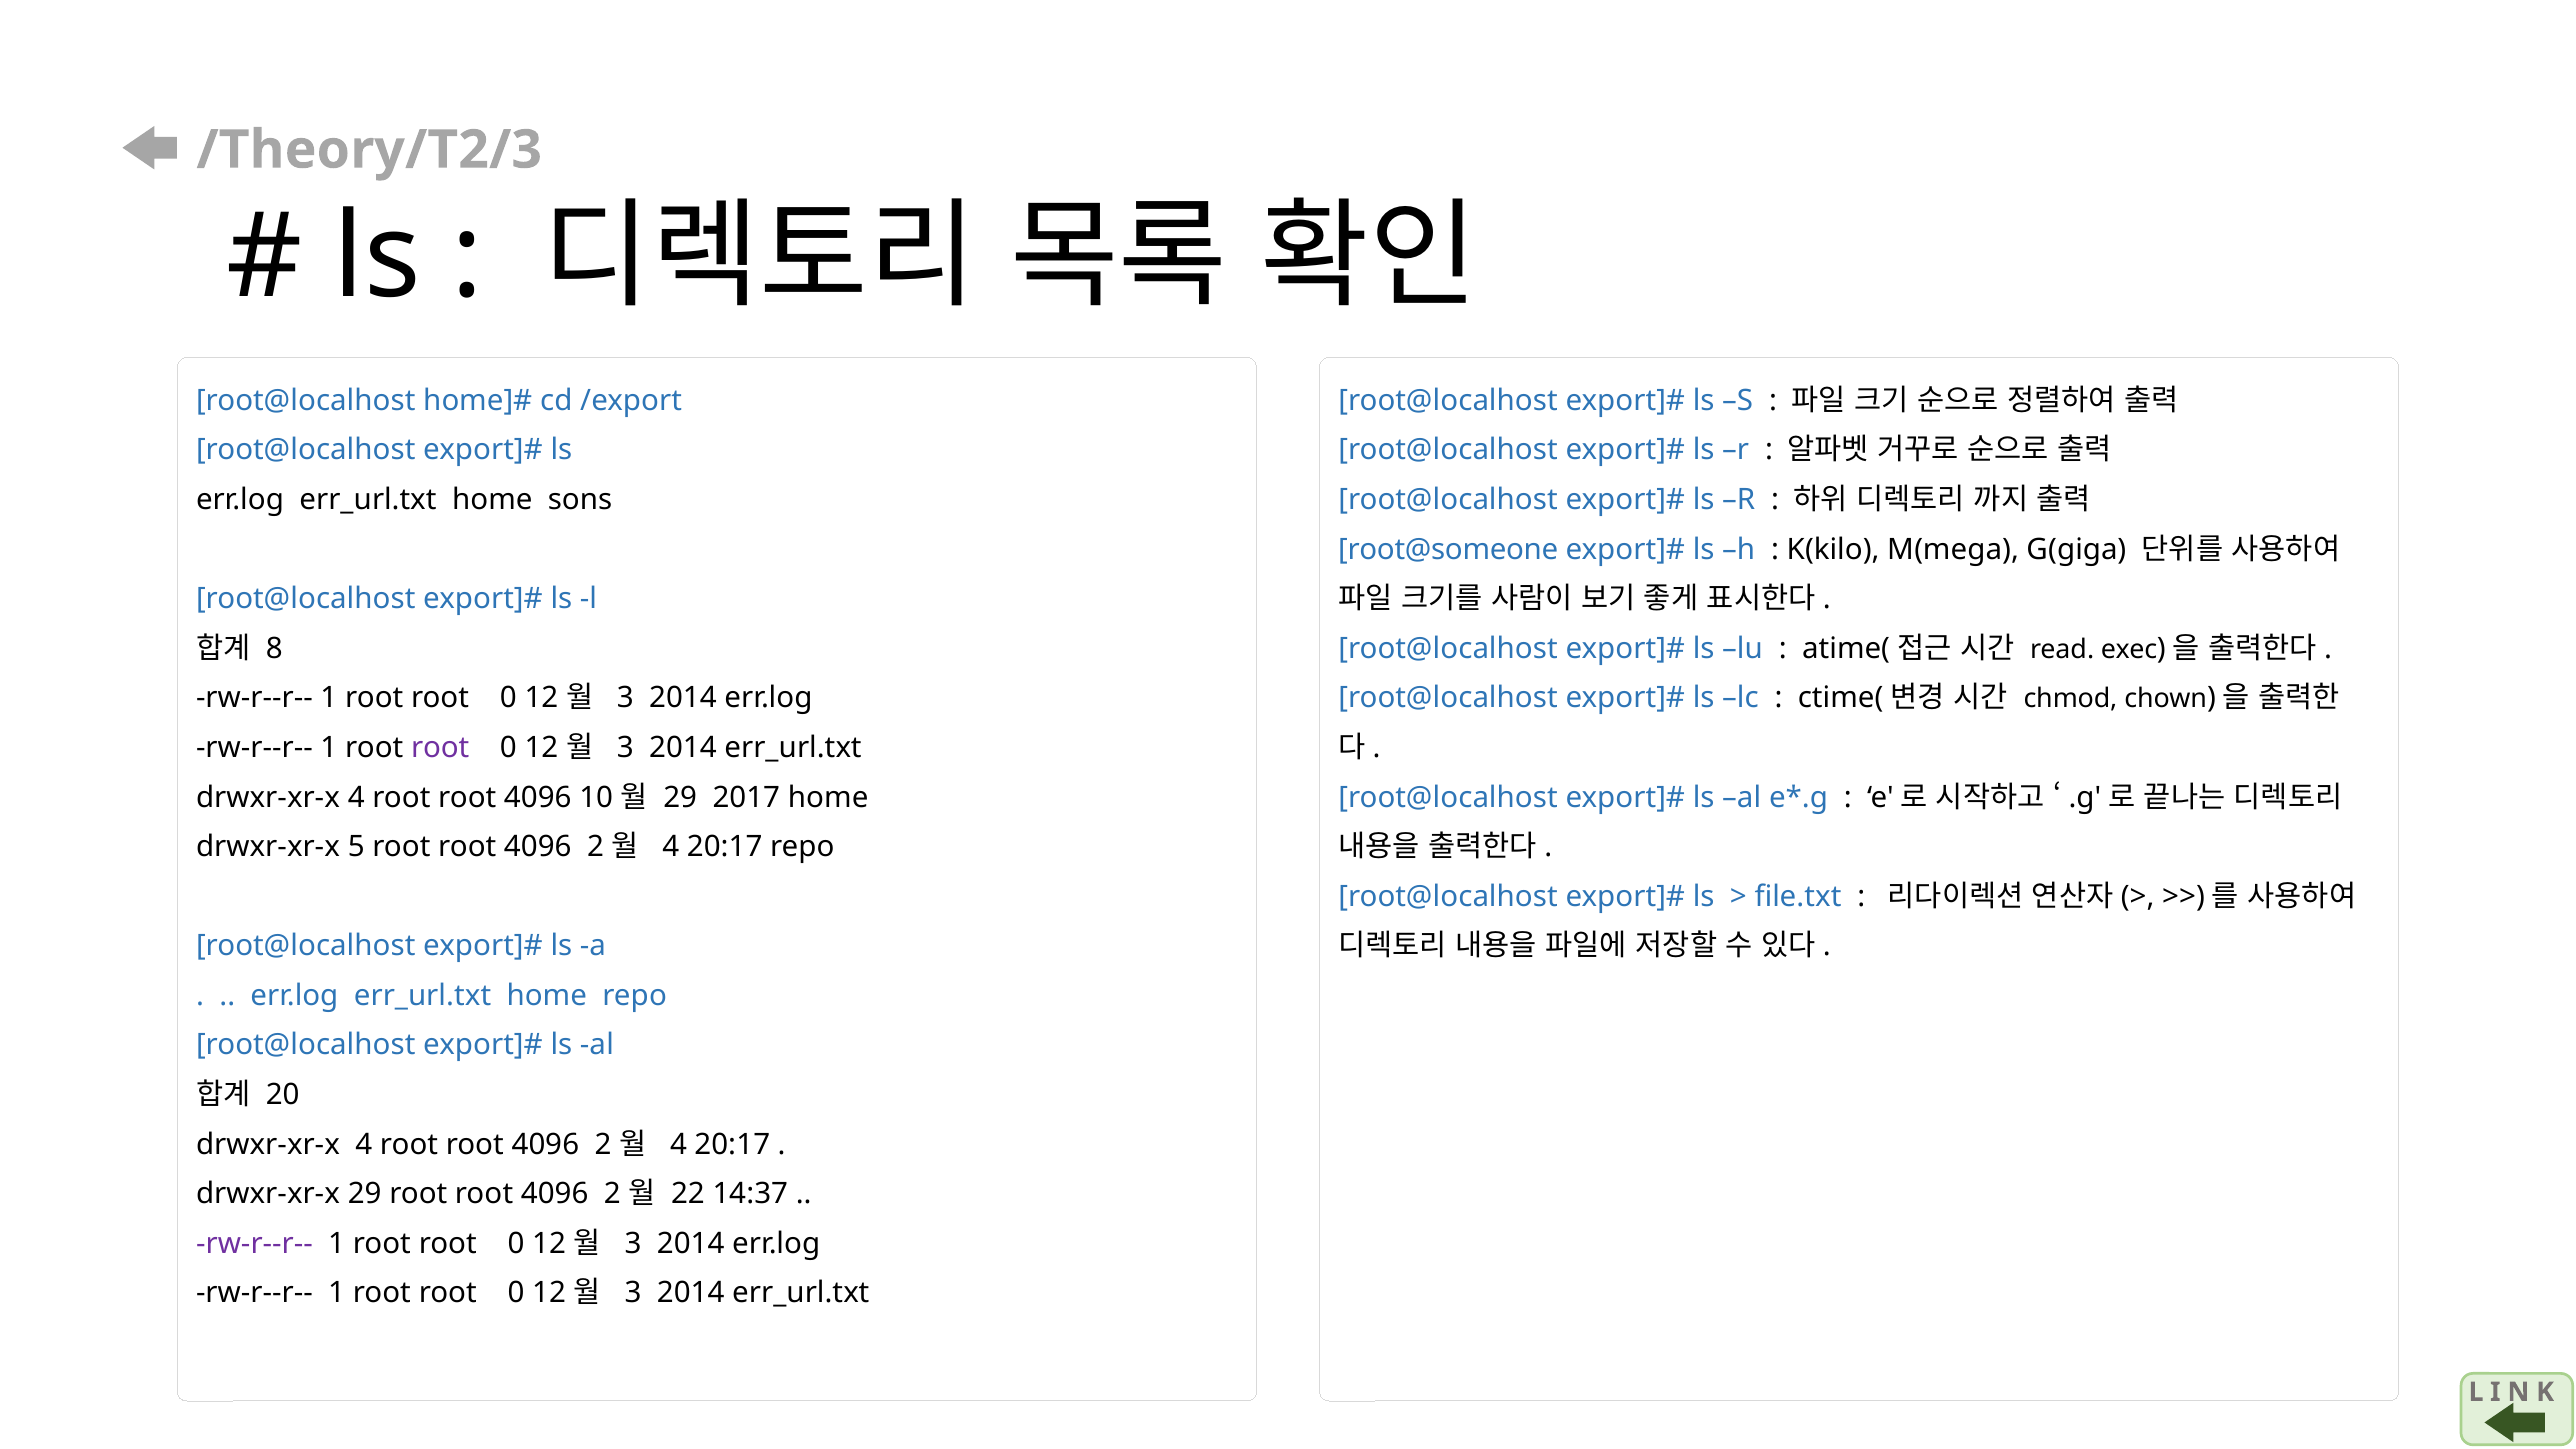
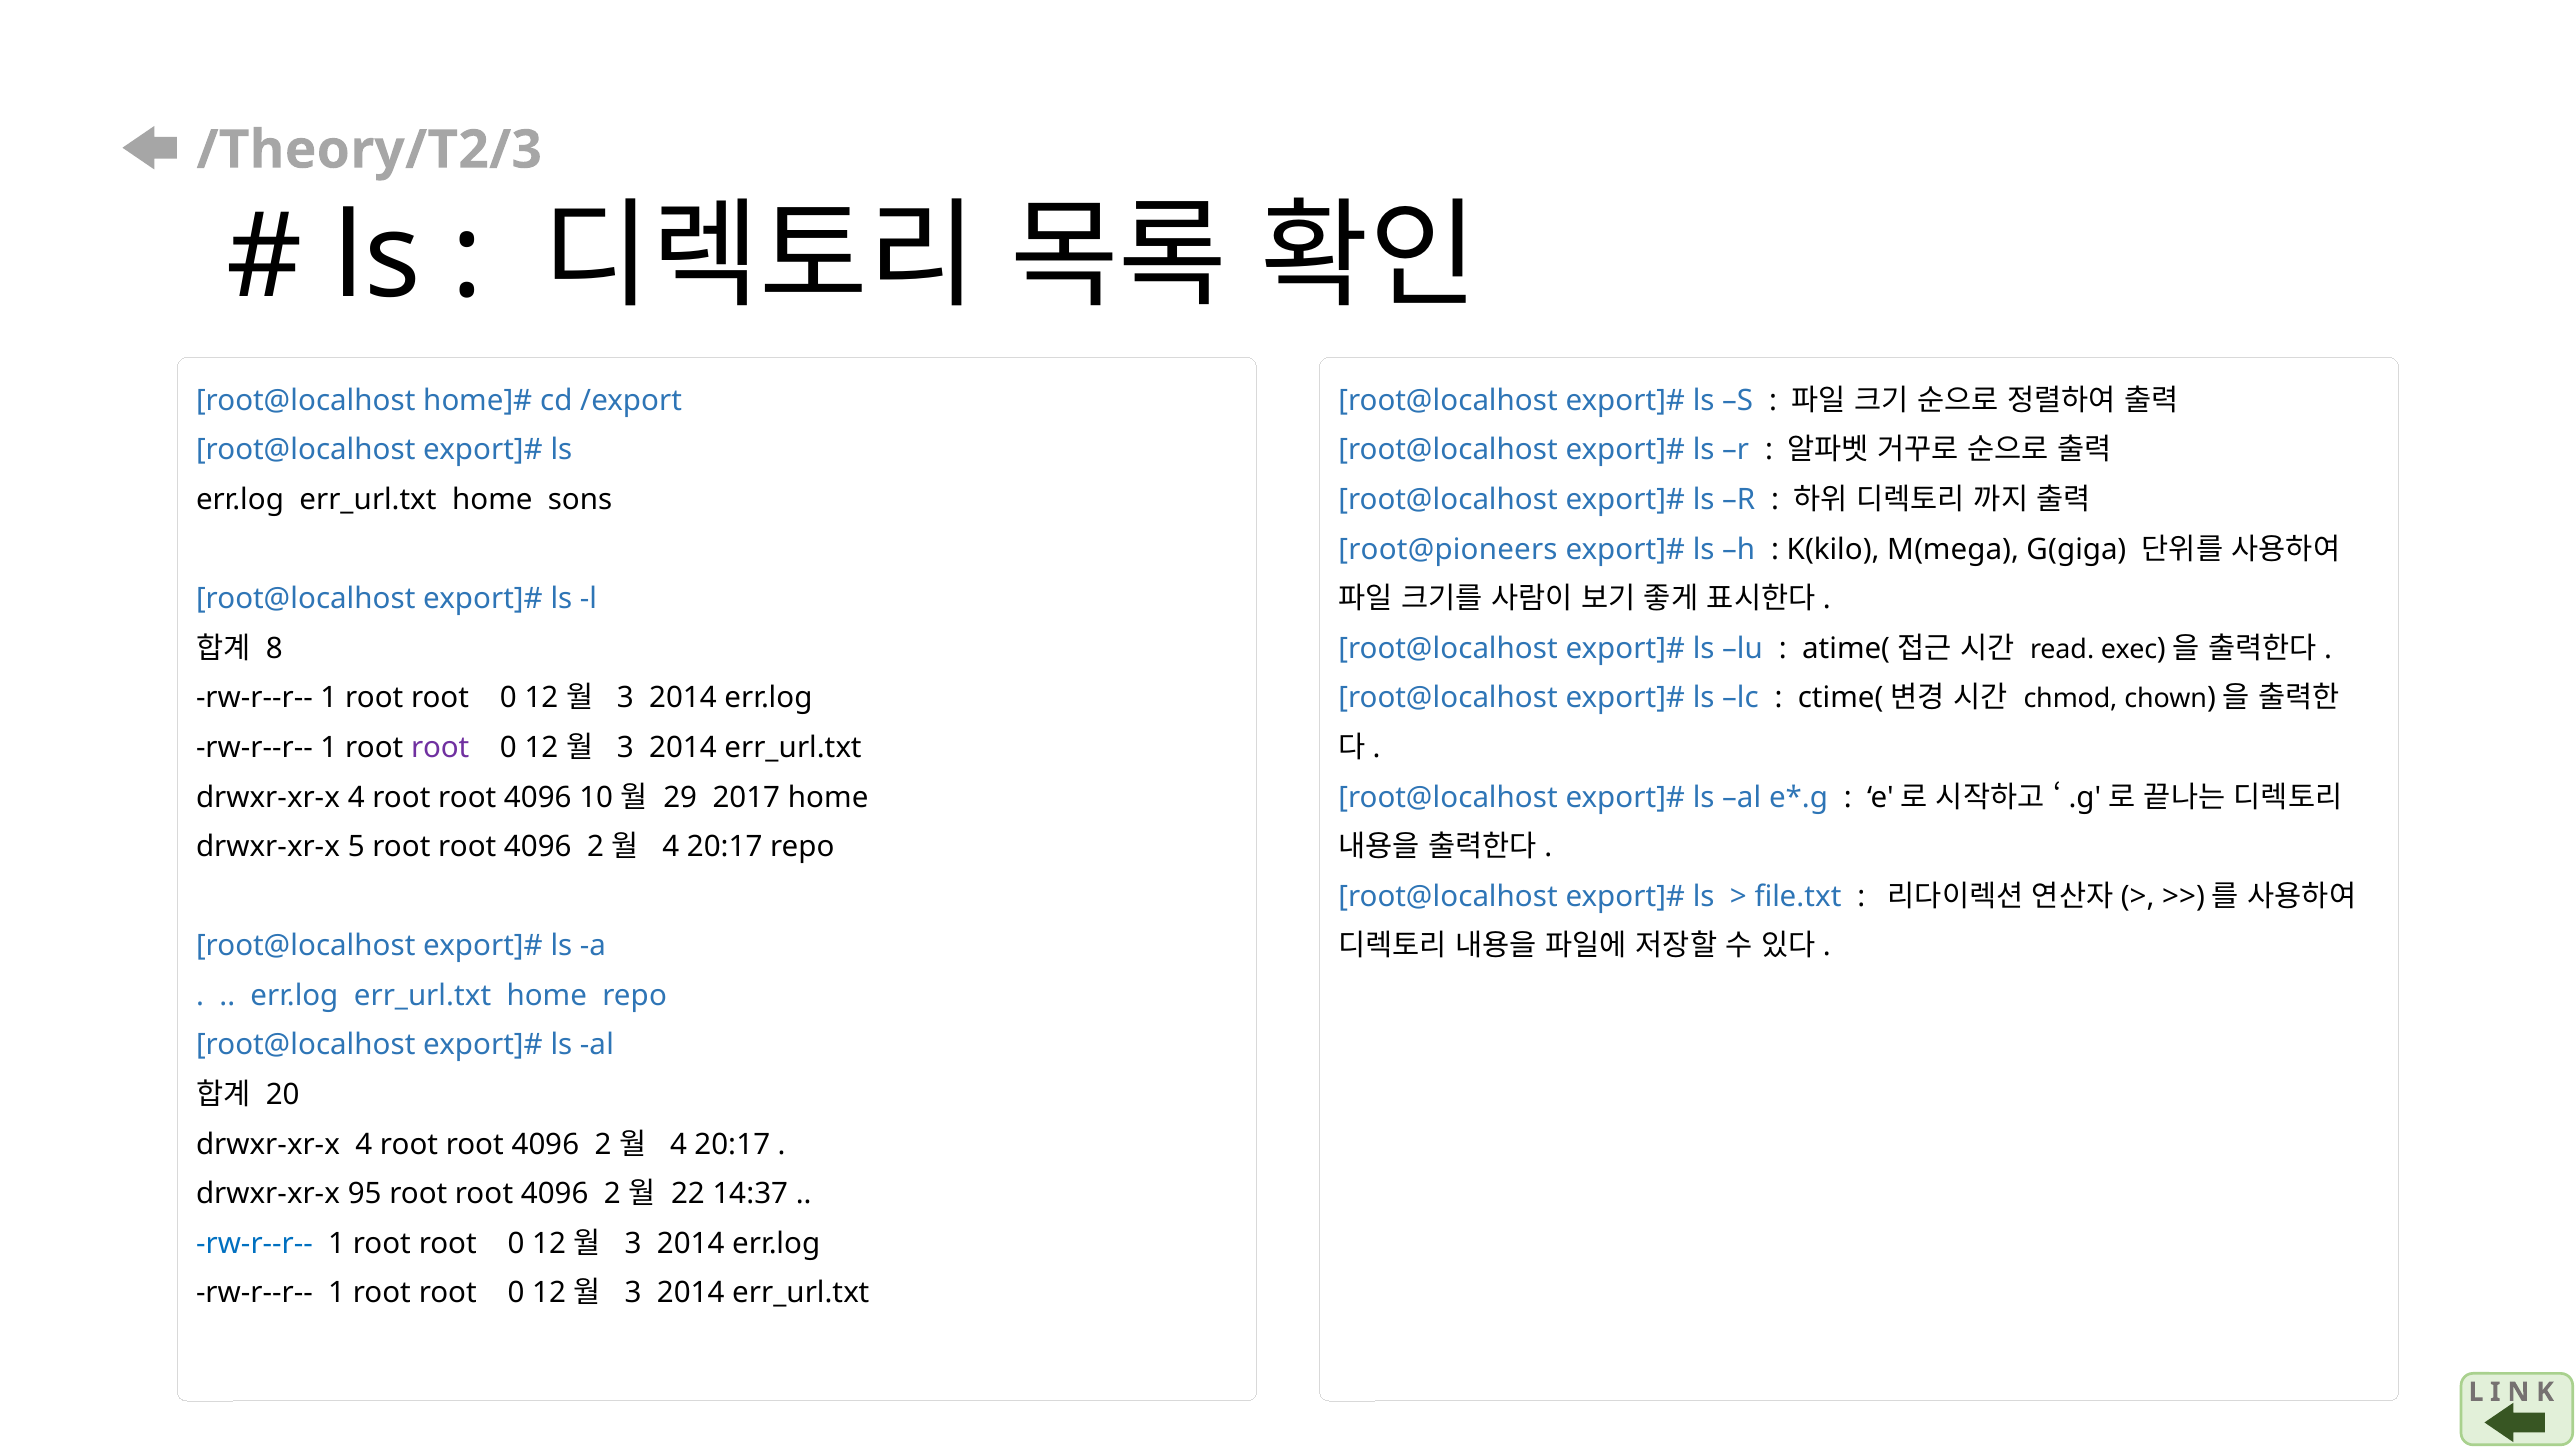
root@someone: root@someone -> root@pioneers (1448, 549)
drwxr-xr-x 29: 29 -> 95 (365, 1194)
rw-r--r-- colour: purple -> blue (255, 1244)
